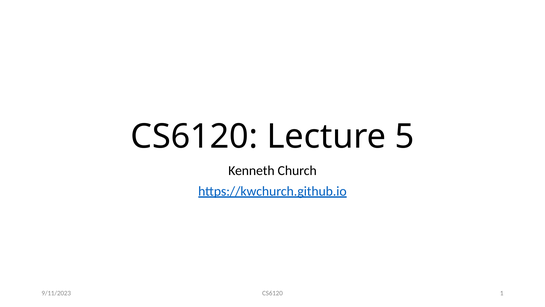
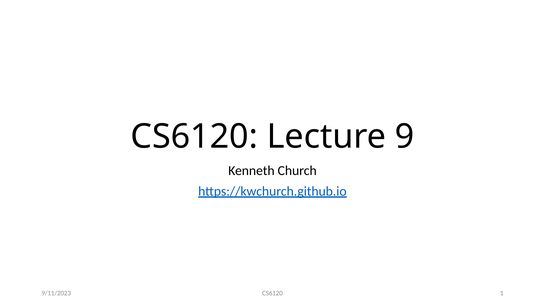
5: 5 -> 9 (405, 136)
